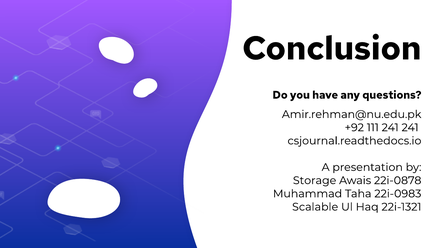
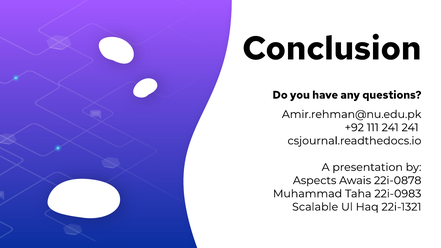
Storage: Storage -> Aspects (315, 181)
